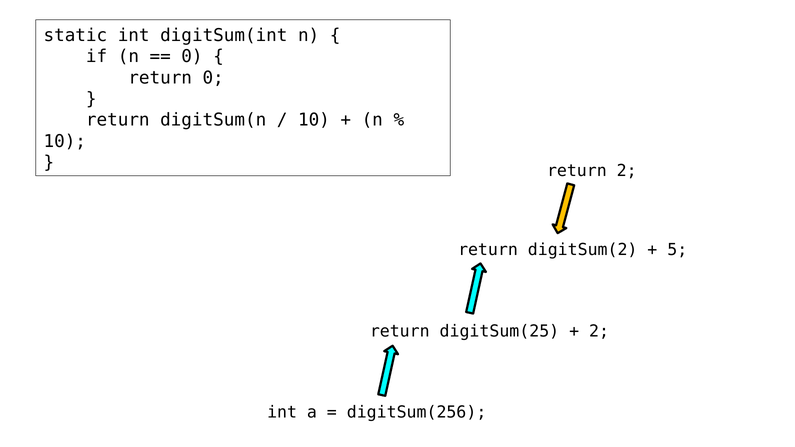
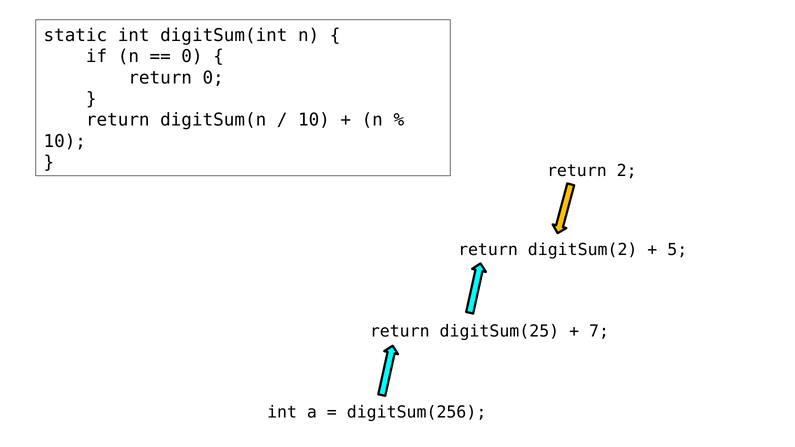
2: 2 -> 7 (599, 331)
